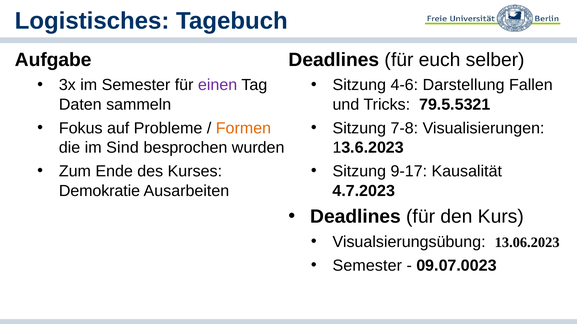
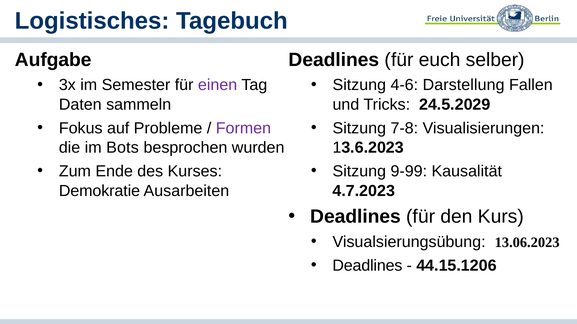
79.5.5321: 79.5.5321 -> 24.5.2029 (455, 105)
Formen colour: orange -> purple (243, 128)
Sind: Sind -> Bots (123, 148)
9-17: 9-17 -> 9-99 (409, 172)
Semester: Semester -> Deadlines (367, 266)
09.07.0023: 09.07.0023 -> 44.15.1206 (457, 266)
